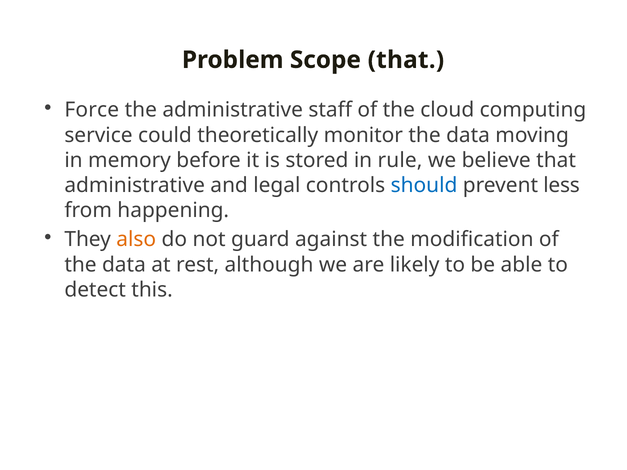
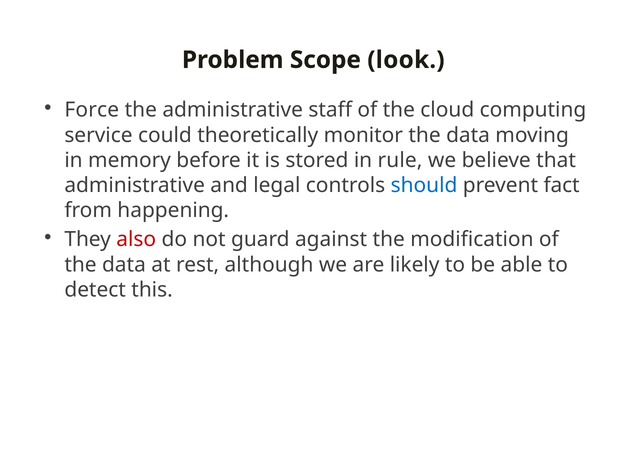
Scope that: that -> look (406, 60)
less: less -> fact (562, 185)
also colour: orange -> red (136, 240)
